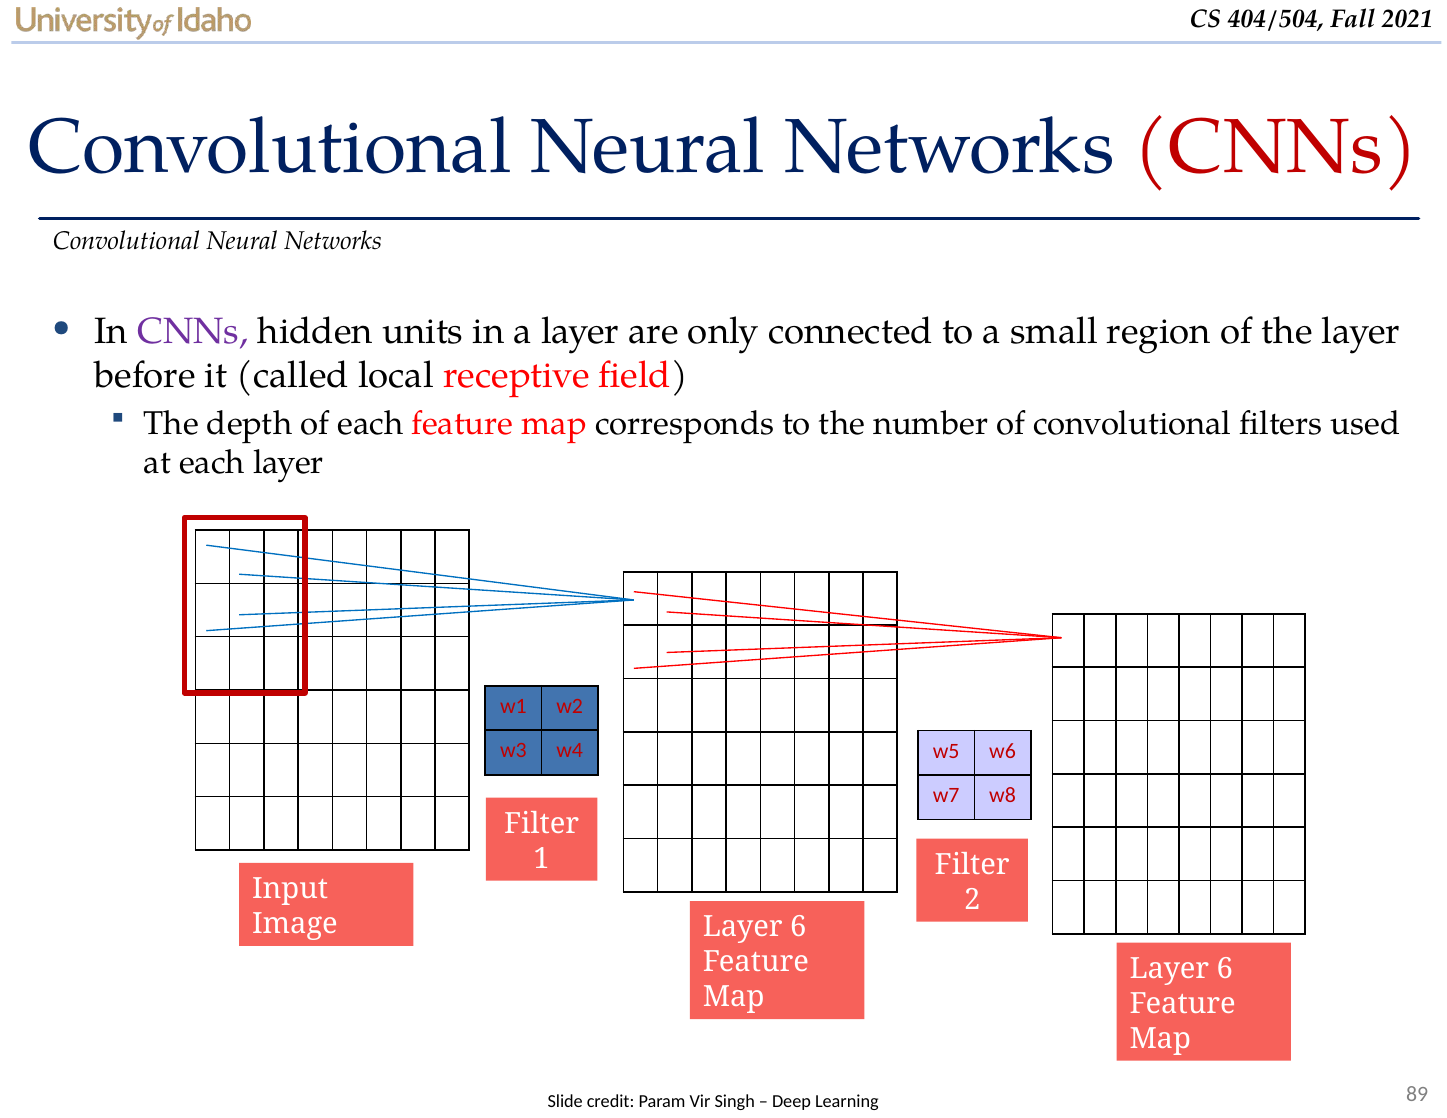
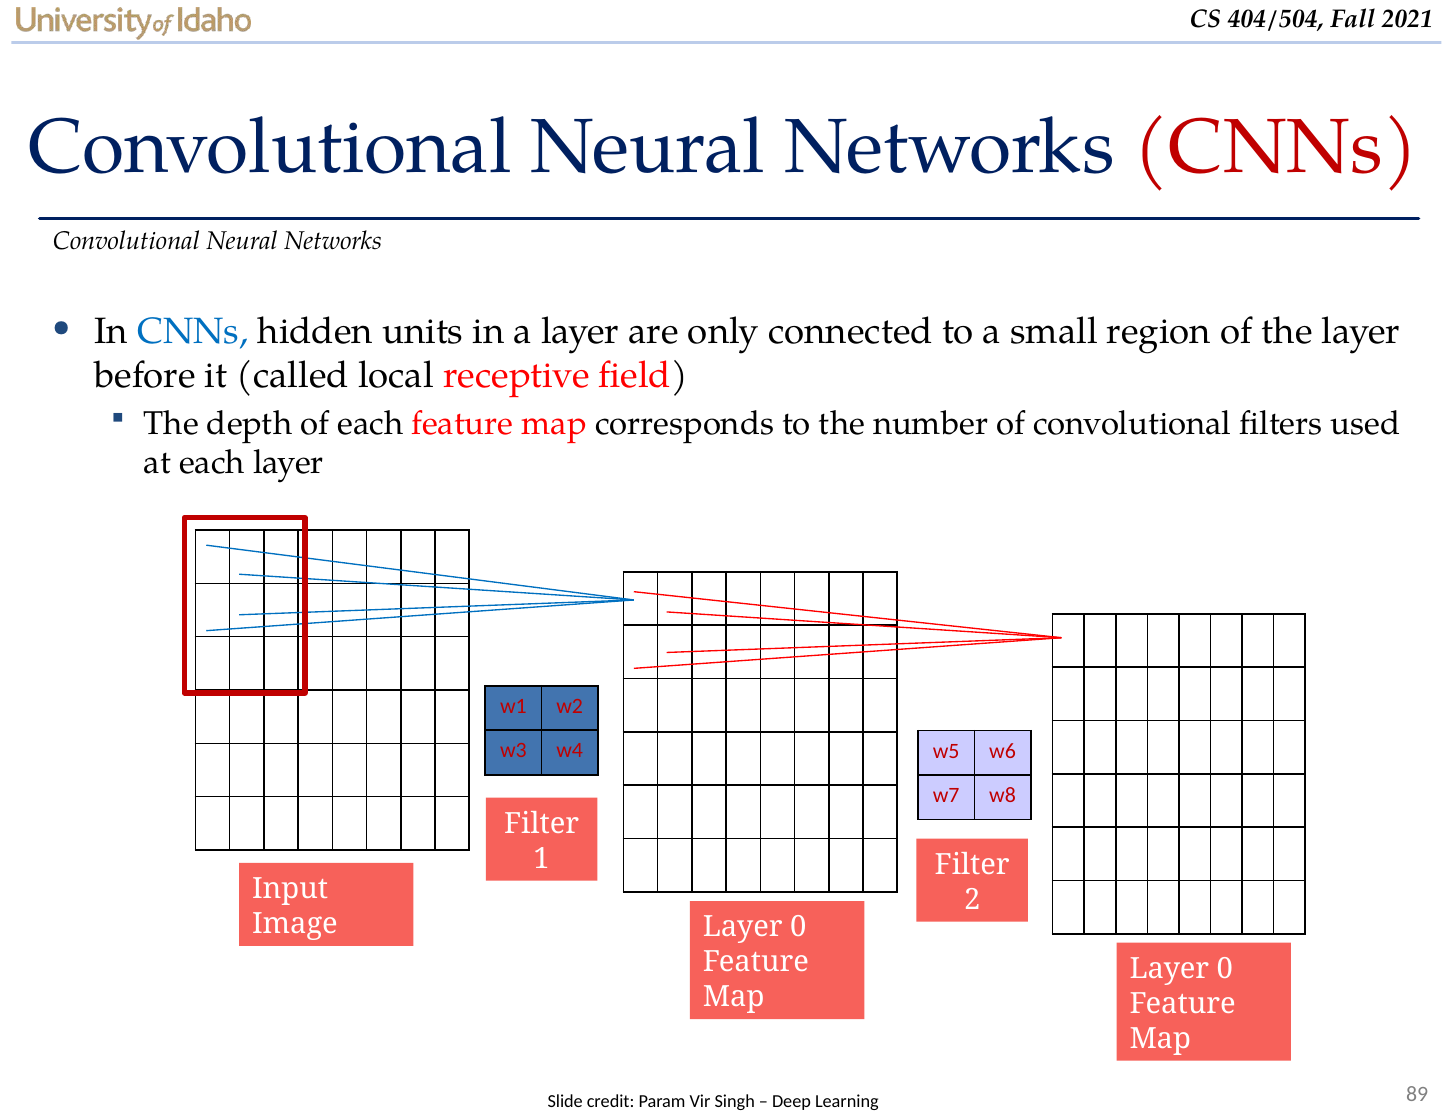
CNNs colour: purple -> blue (193, 332)
Image Layer 6: 6 -> 0 (798, 927)
6: 6 -> 0 (1225, 969)
